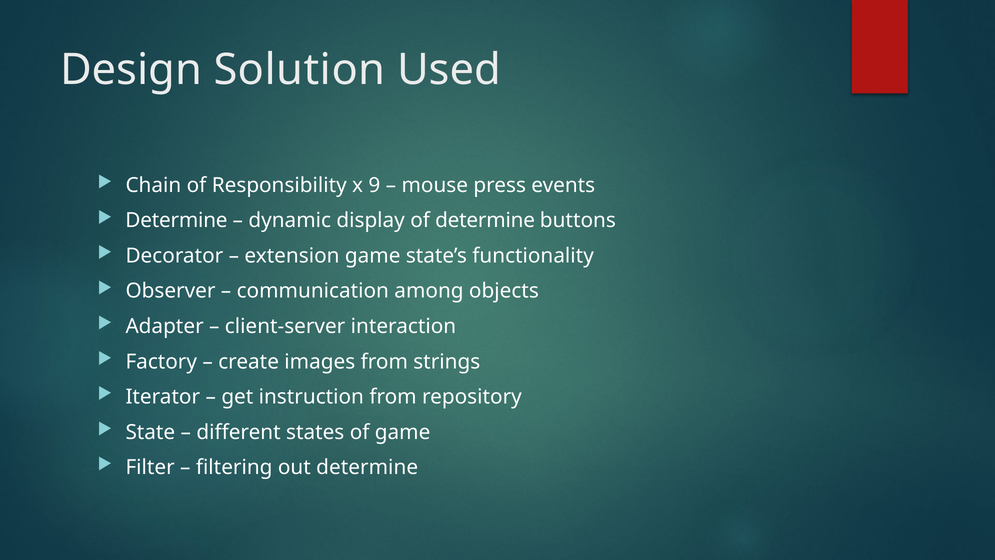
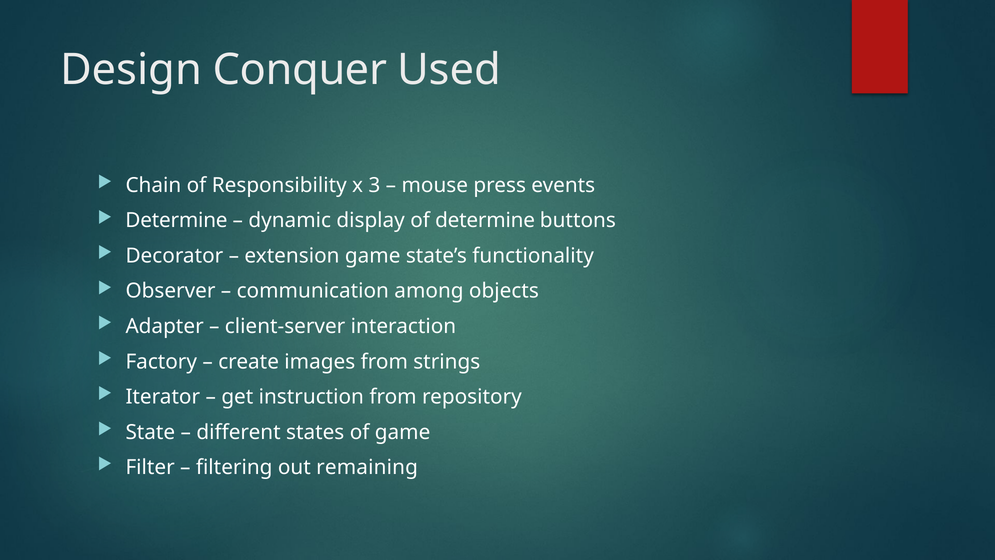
Solution: Solution -> Conquer (300, 70)
9: 9 -> 3 (374, 185)
out determine: determine -> remaining (367, 467)
